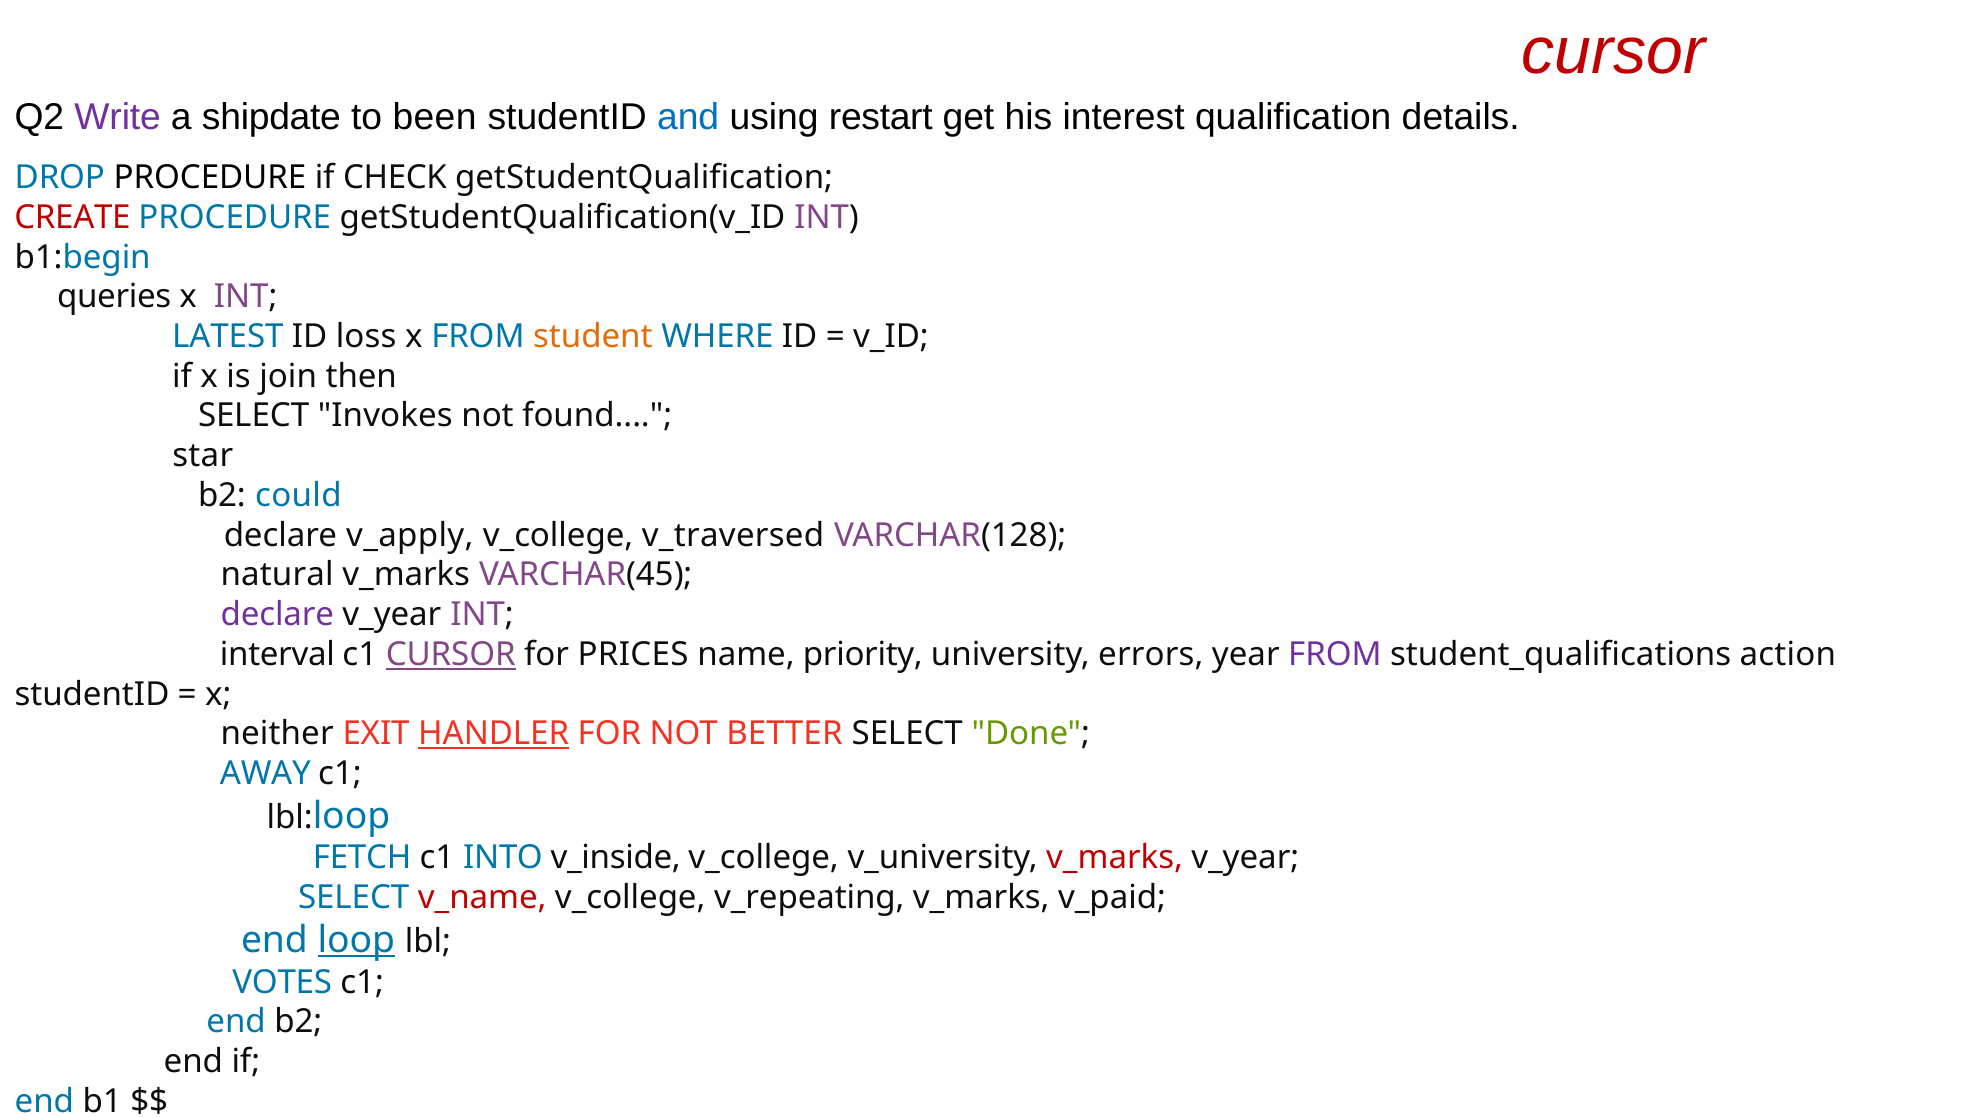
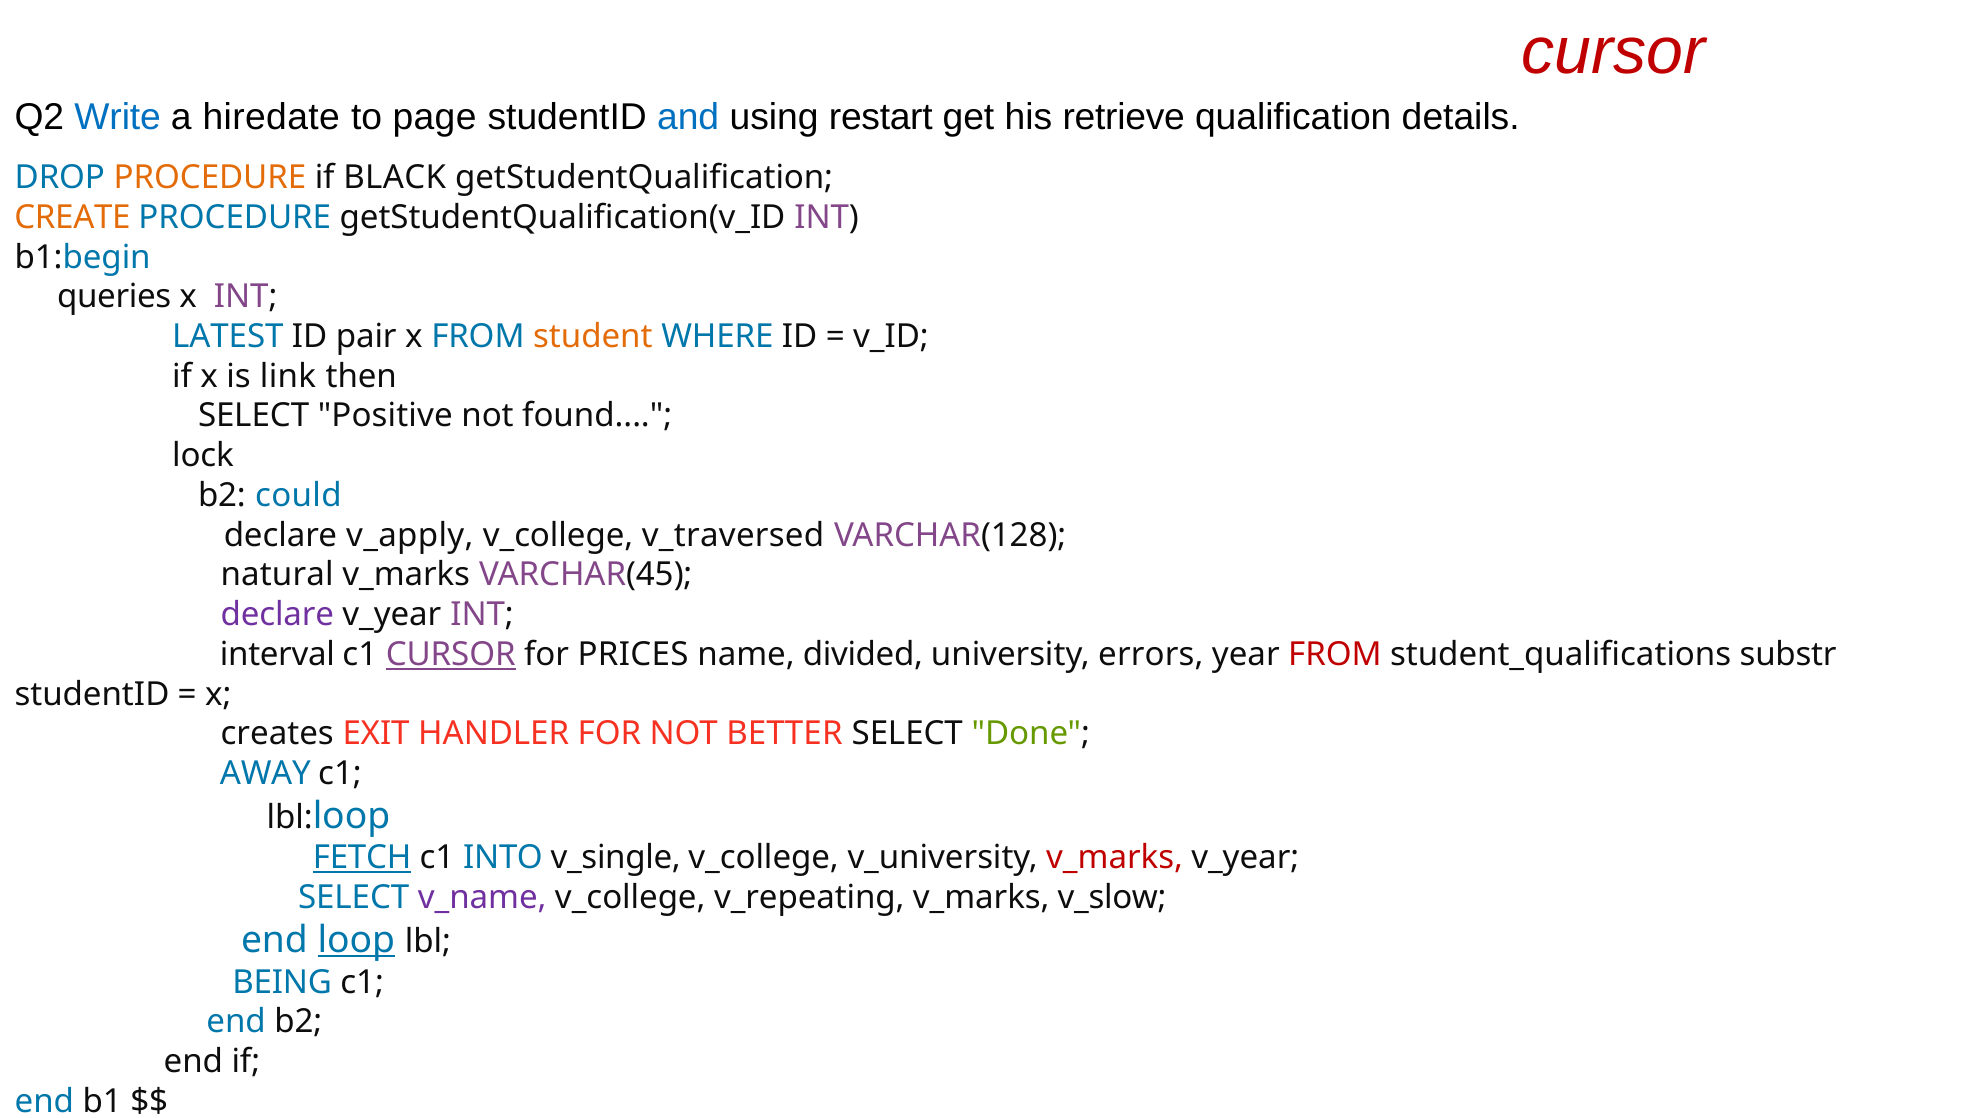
Write colour: purple -> blue (118, 117)
shipdate: shipdate -> hiredate (271, 117)
been: been -> page (435, 117)
interest: interest -> retrieve (1124, 117)
PROCEDURE colour: black -> orange (210, 178)
CHECK: CHECK -> BLACK (395, 178)
CREATE colour: red -> orange (73, 217)
loss: loss -> pair (366, 336)
join: join -> link (288, 376)
Invokes: Invokes -> Positive (385, 416)
star: star -> lock (203, 456)
priority: priority -> divided (863, 654)
FROM colour: purple -> red (1335, 654)
action: action -> substr (1788, 654)
neither: neither -> creates (277, 734)
HANDLER underline: present -> none (494, 734)
FETCH underline: none -> present (362, 858)
v_inside: v_inside -> v_single (616, 858)
v_name colour: red -> purple (482, 898)
v_paid: v_paid -> v_slow (1112, 898)
VOTES: VOTES -> BEING (282, 982)
